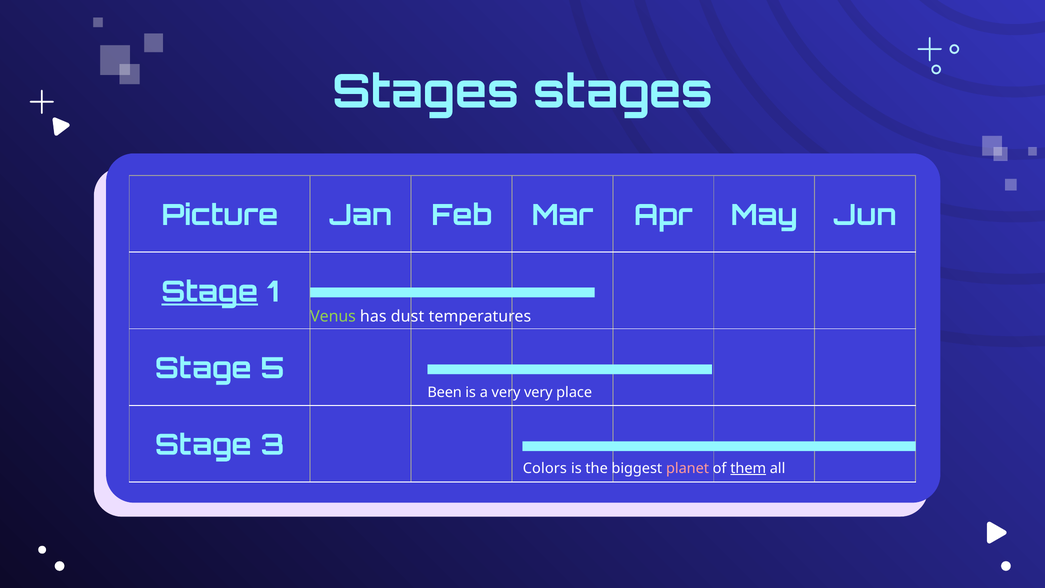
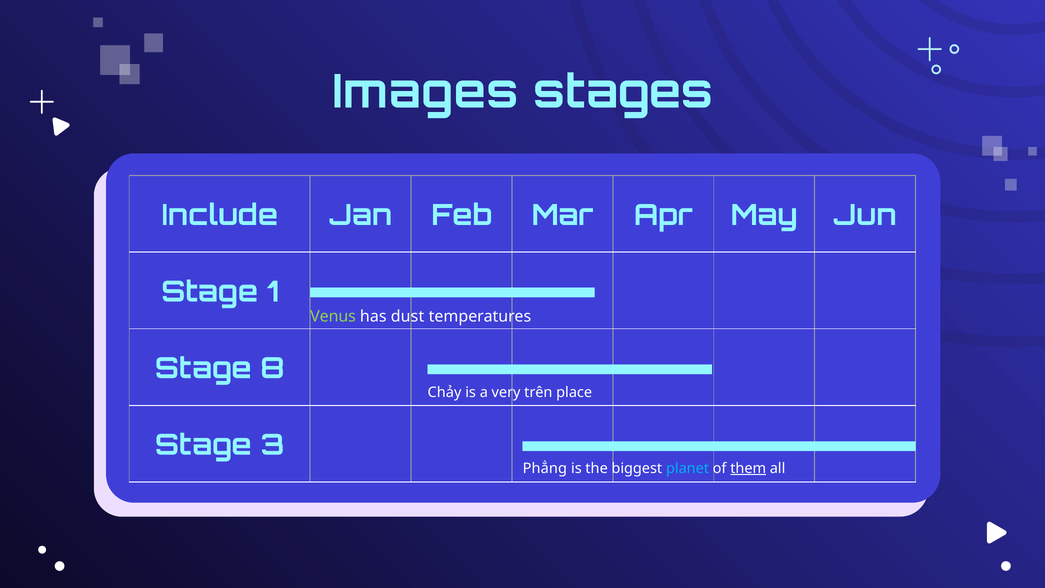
Stages: Stages -> Images (425, 92)
Picture: Picture -> Include (220, 215)
Stage underline: present -> none (210, 292)
5: 5 -> 8 (272, 368)
Been: Been -> Chảy (445, 392)
very very: very -> trên (538, 392)
Colors: Colors -> Phẳng (545, 468)
planet colour: pink -> light blue (688, 468)
